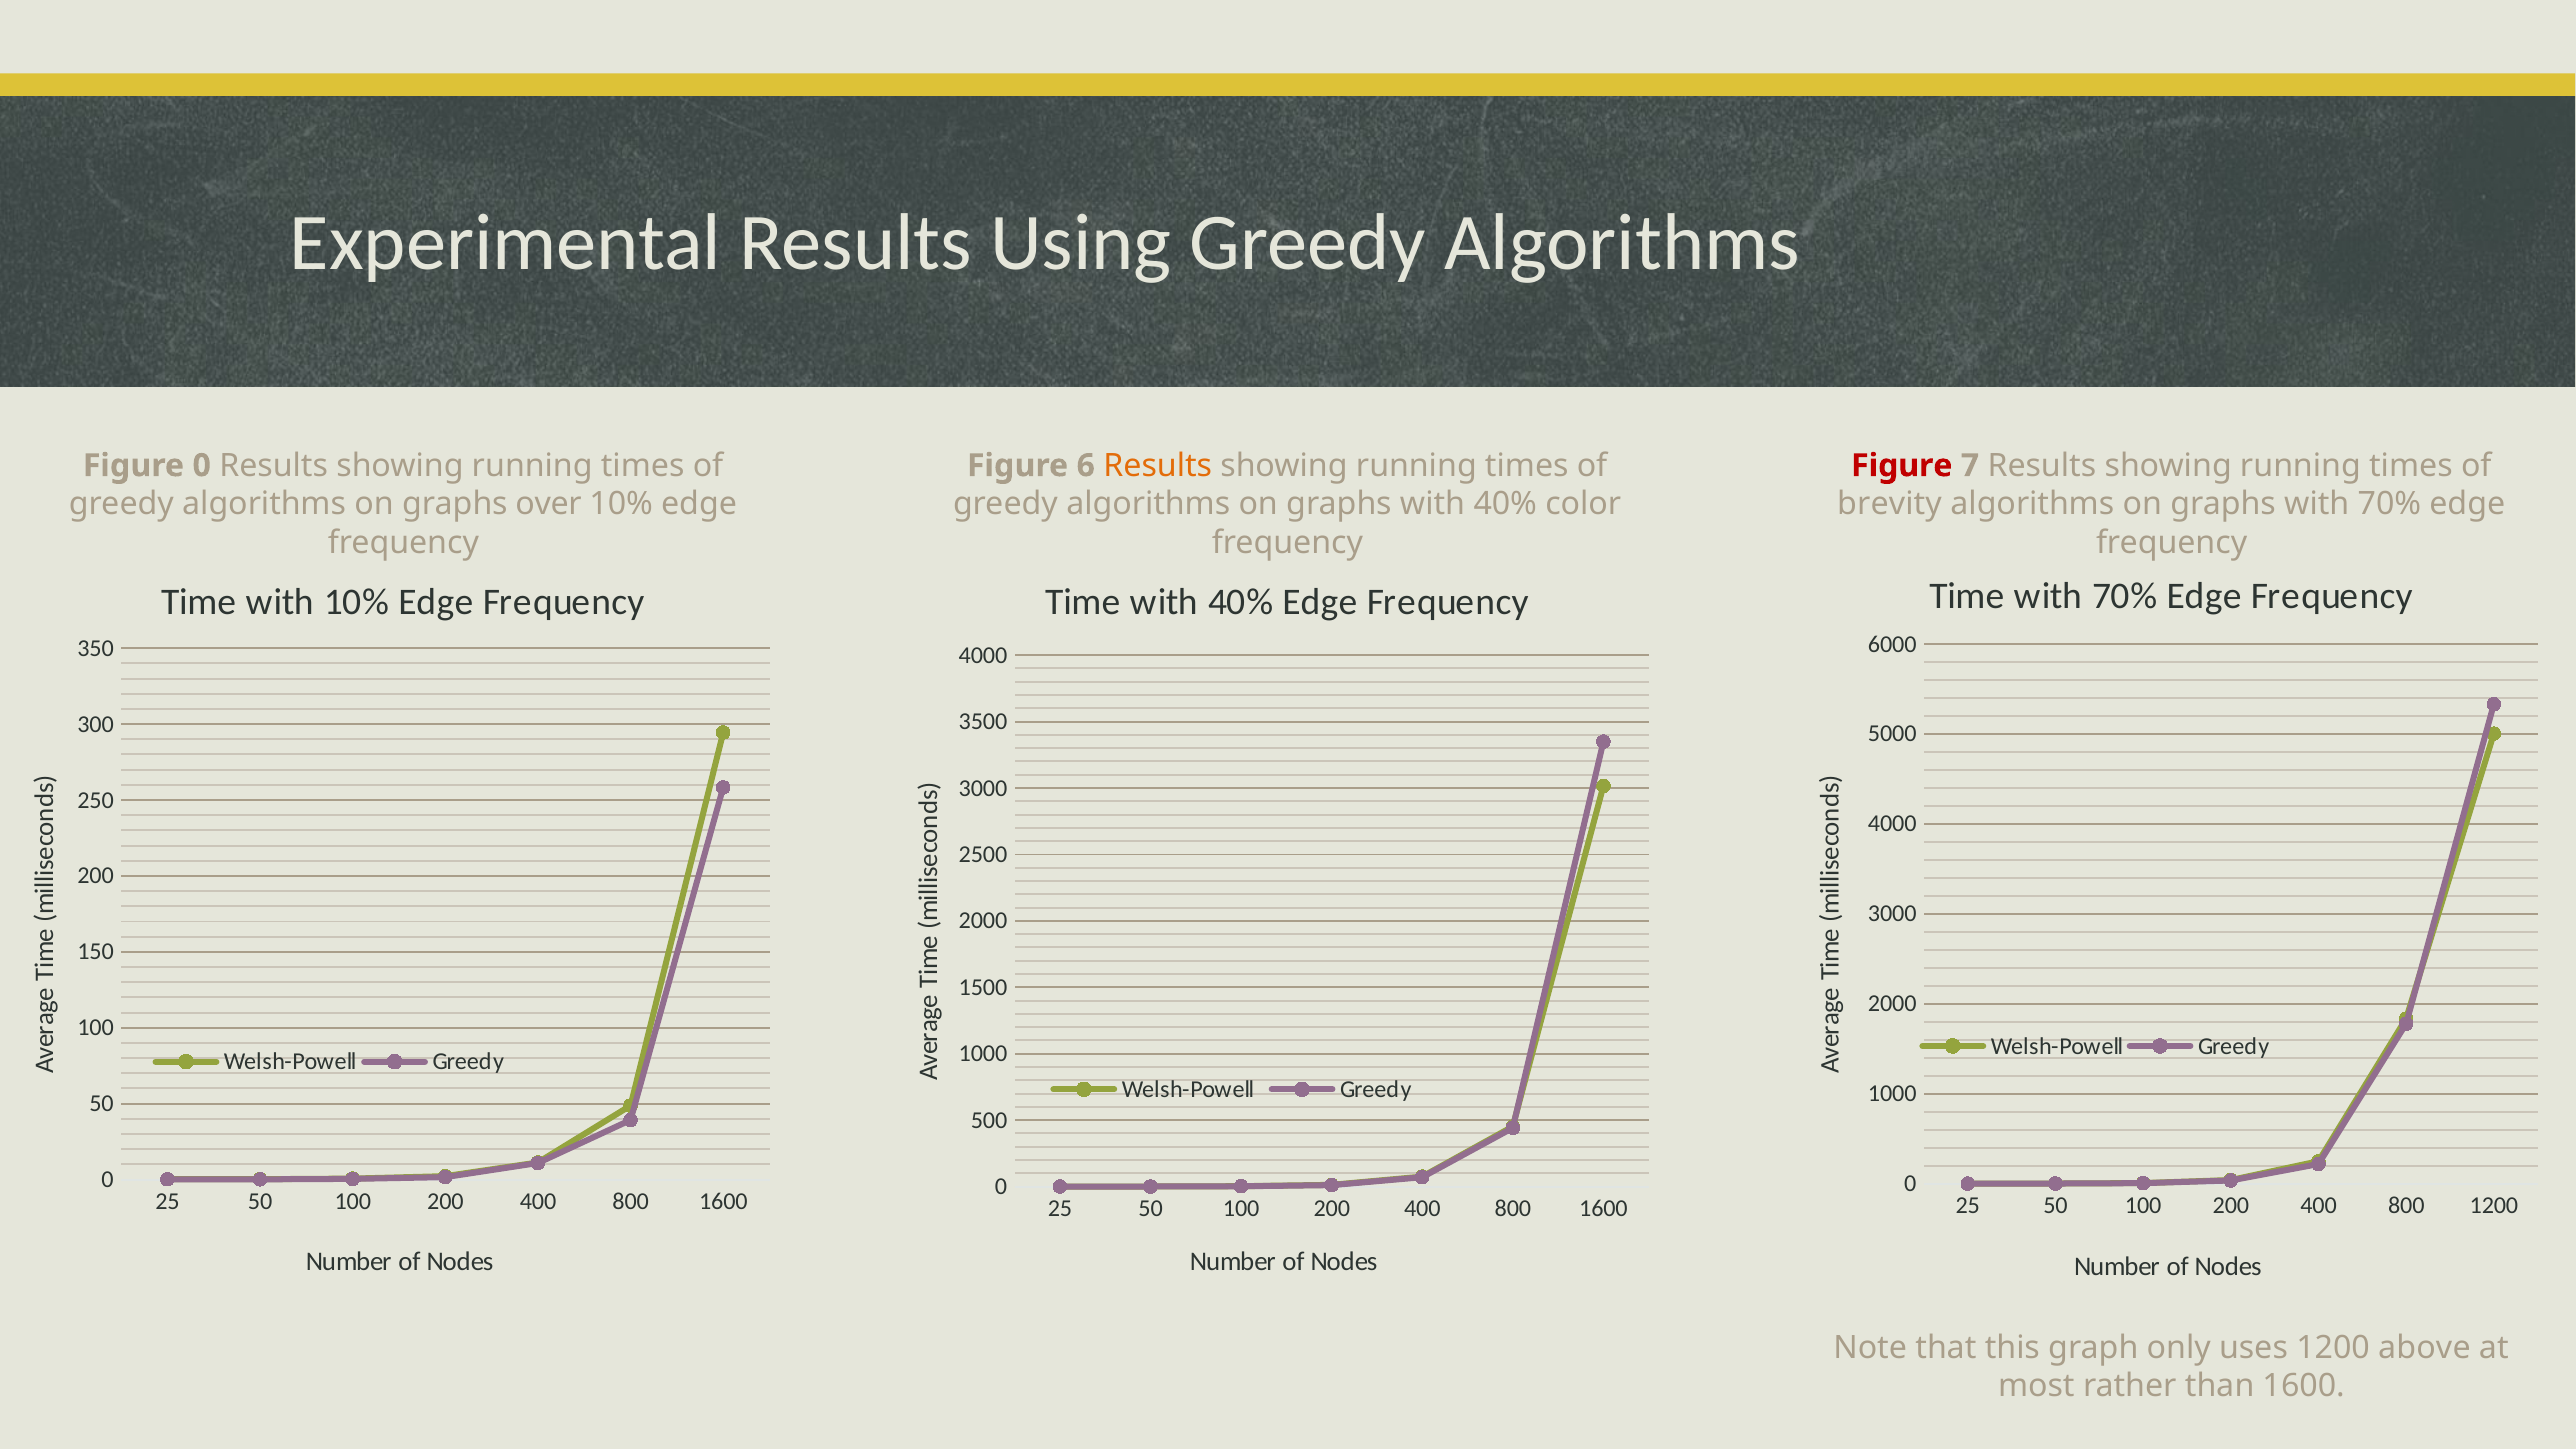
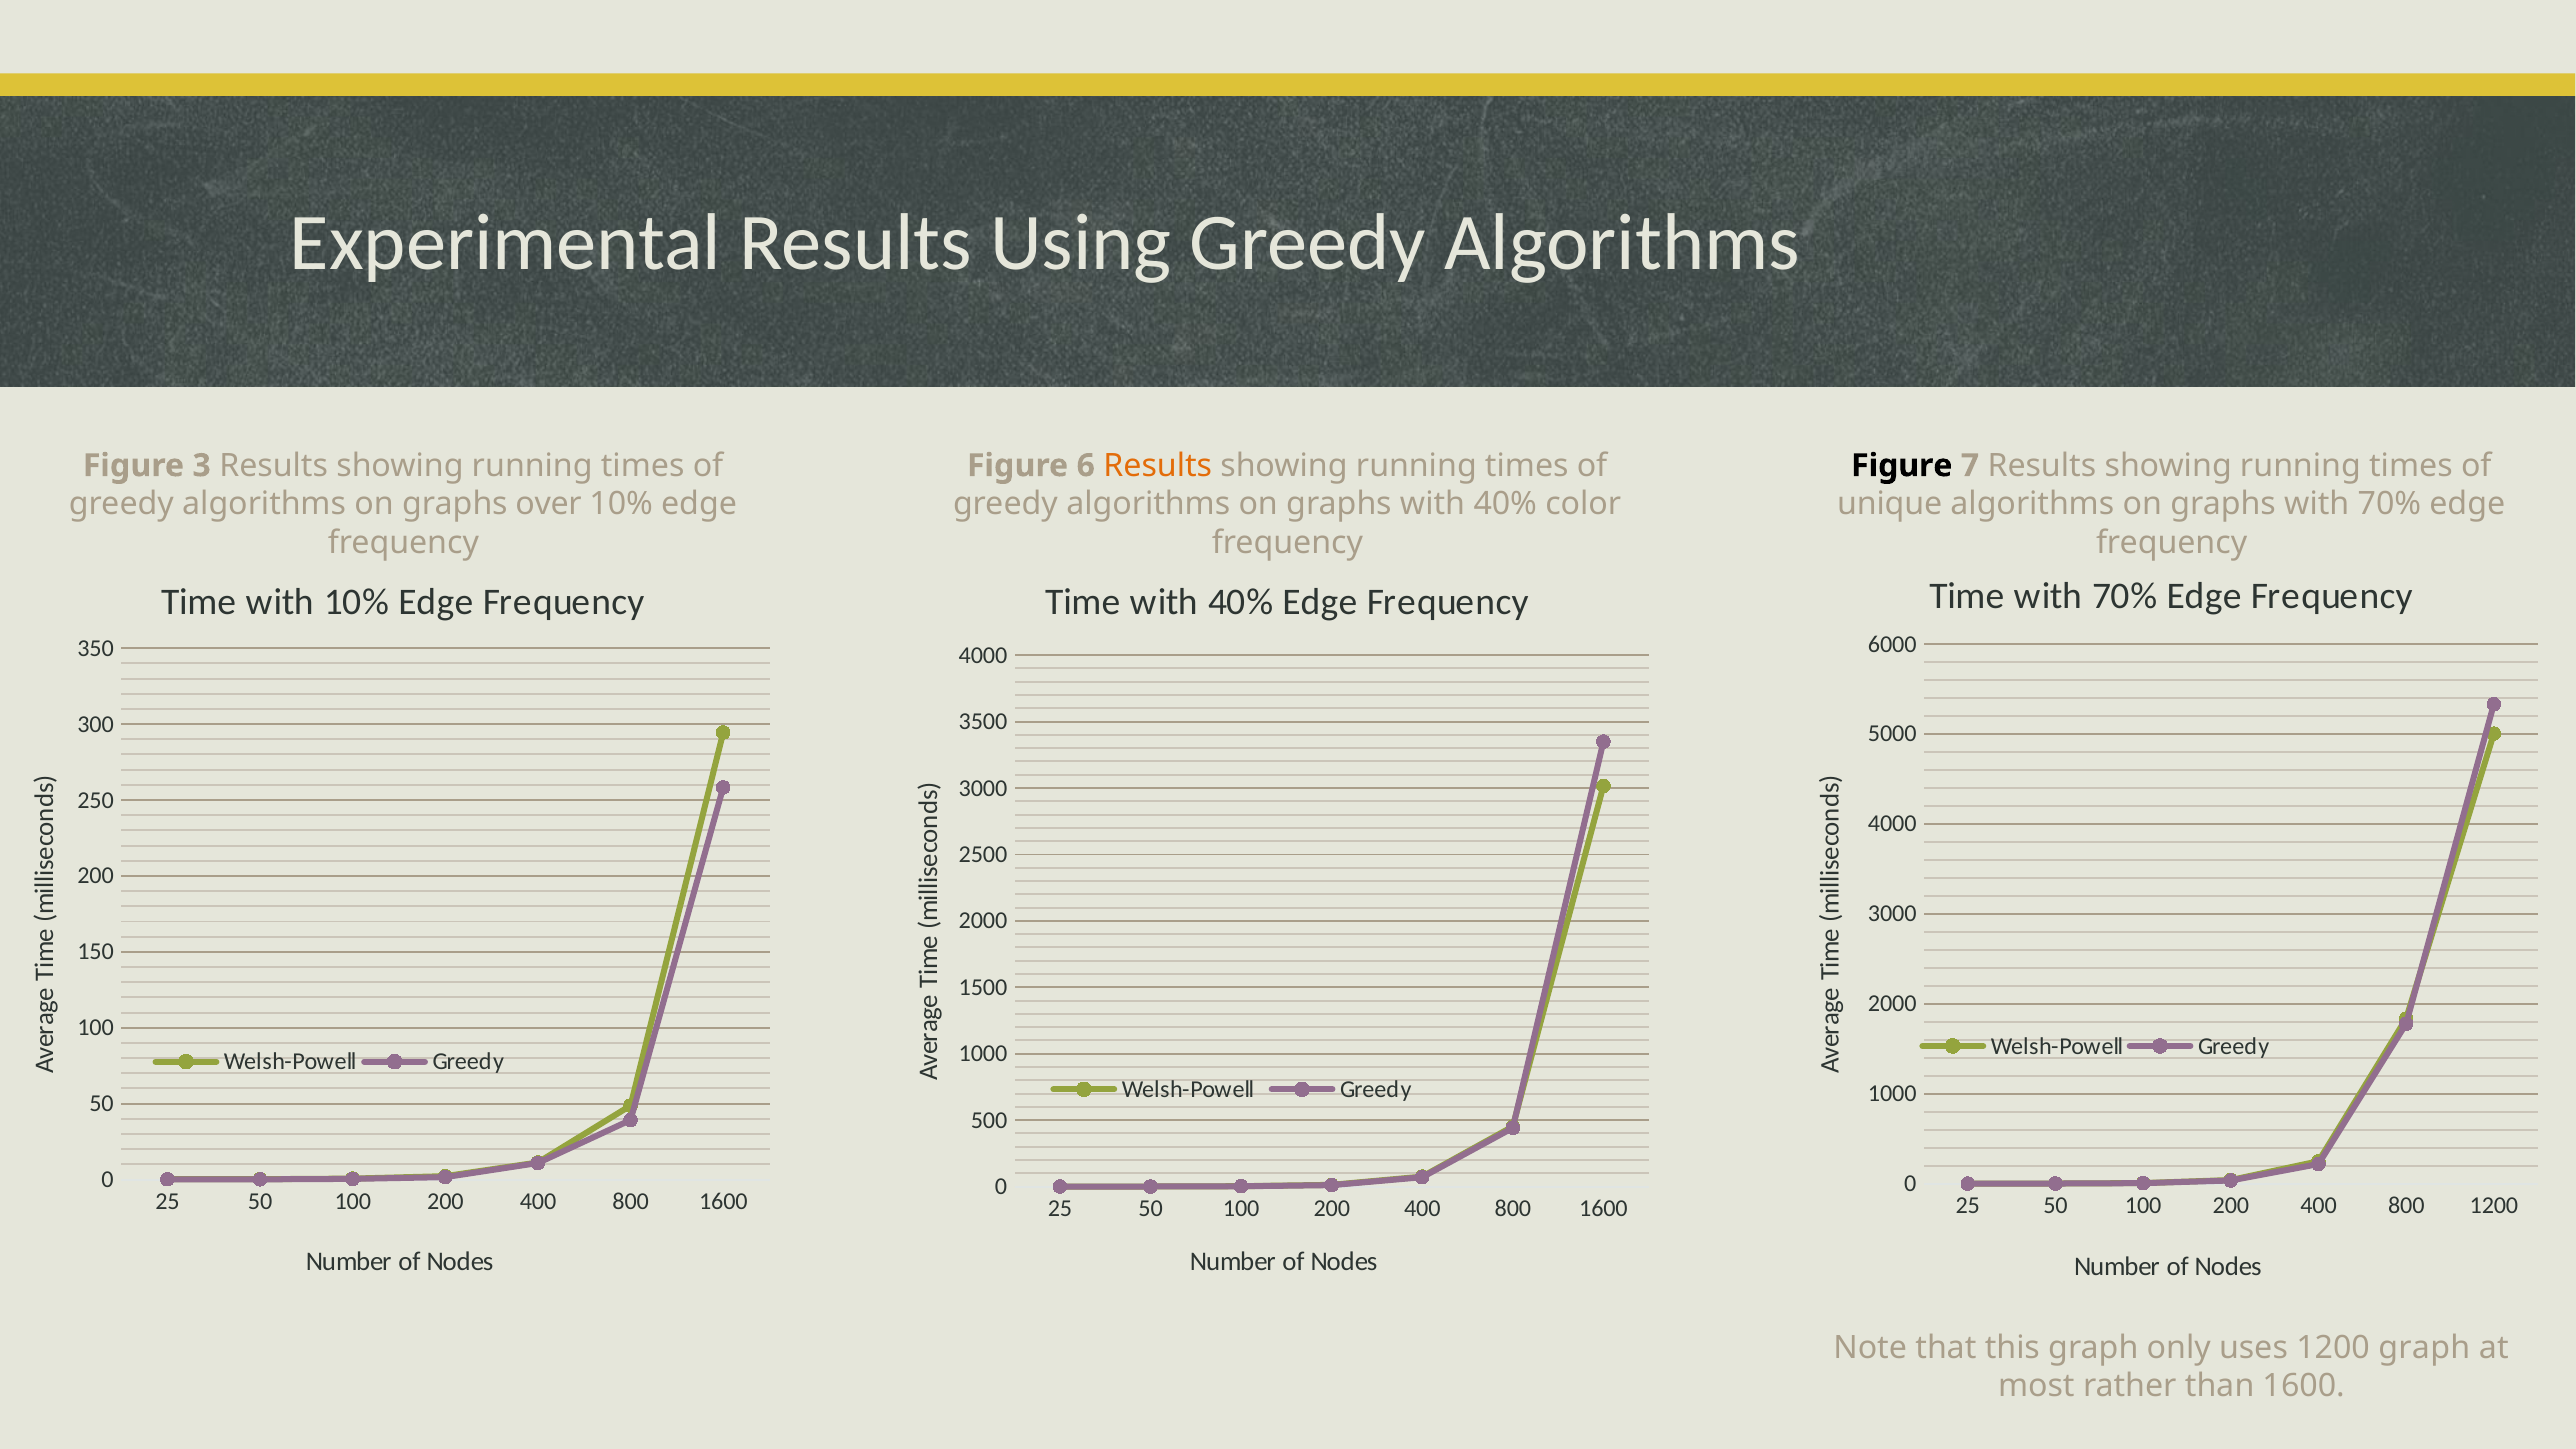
Figure 0: 0 -> 3 (202, 466)
Figure colour: red -> black (1902, 466)
brevity: brevity -> unique (1890, 504)
1200 above: above -> graph (2424, 1348)
